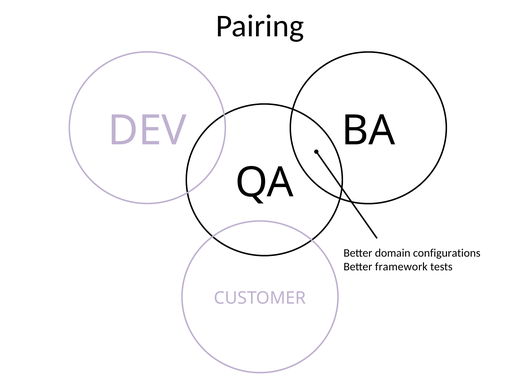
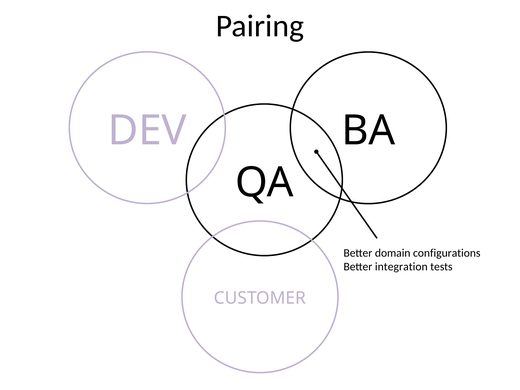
framework: framework -> integration (401, 267)
